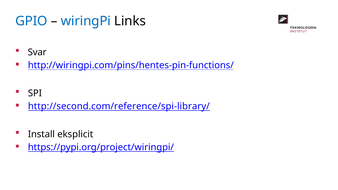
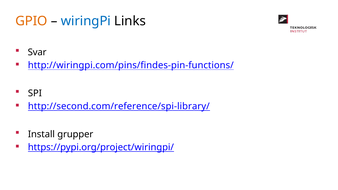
GPIO colour: blue -> orange (31, 21)
http://wiringpi.com/pins/hentes-pin-functions/: http://wiringpi.com/pins/hentes-pin-functions/ -> http://wiringpi.com/pins/findes-pin-functions/ (131, 65)
eksplicit: eksplicit -> grupper (75, 134)
